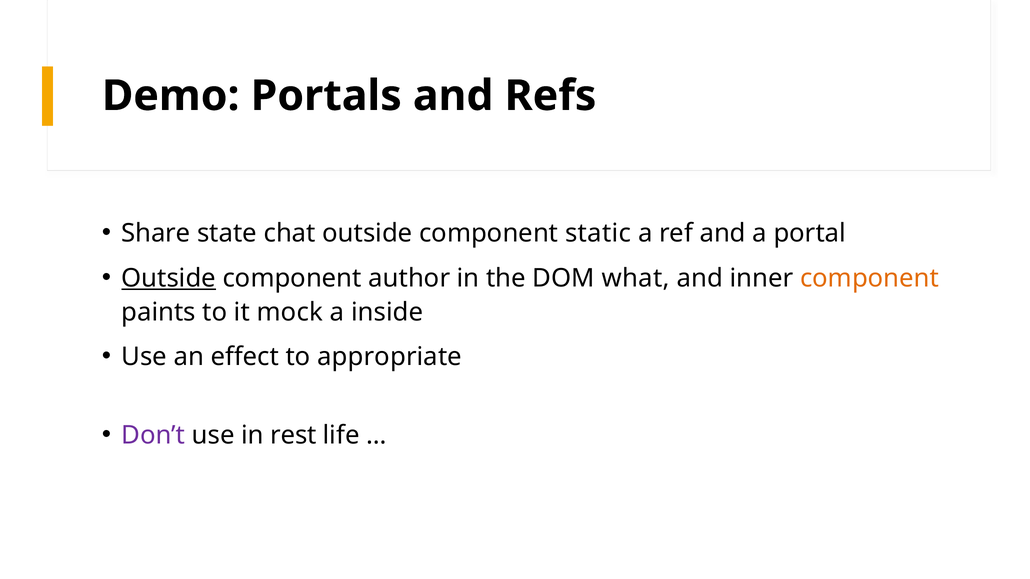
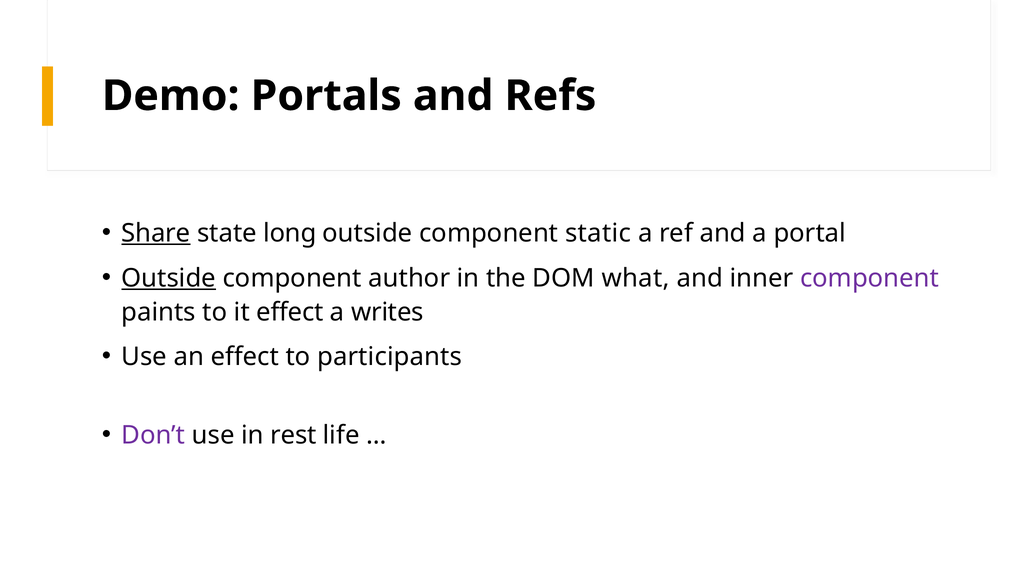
Share underline: none -> present (156, 234)
chat: chat -> long (290, 234)
component colour: orange -> purple (870, 278)
it mock: mock -> effect (290, 312)
inside: inside -> writes (387, 312)
appropriate: appropriate -> participants (390, 357)
